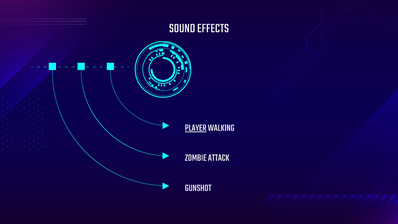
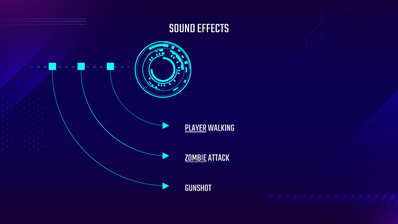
ZOMBIE underline: none -> present (196, 157)
